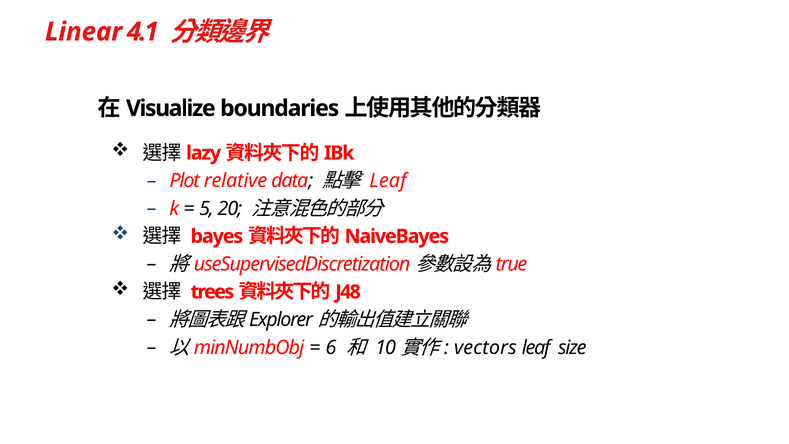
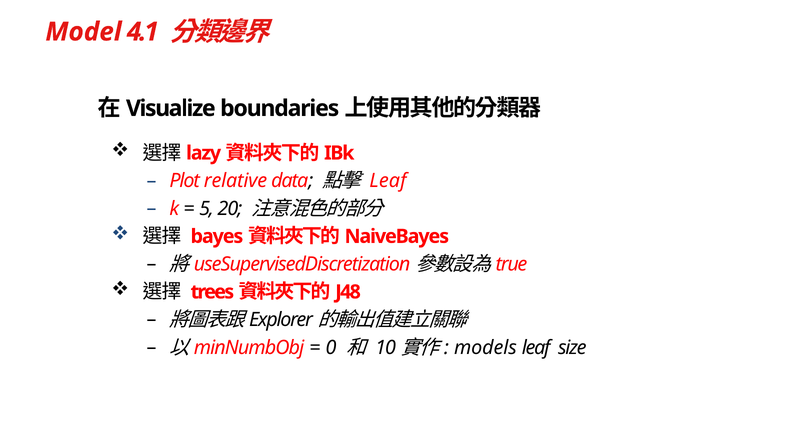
Linear: Linear -> Model (84, 32)
6: 6 -> 0 (331, 347)
vectors: vectors -> models (485, 347)
